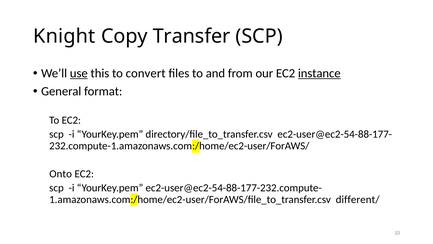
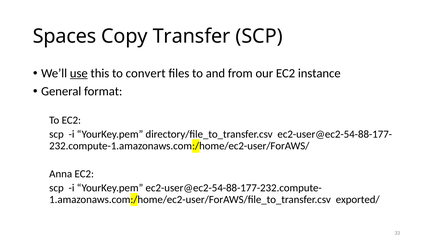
Knight: Knight -> Spaces (65, 36)
instance underline: present -> none (319, 73)
Onto: Onto -> Anna (61, 174)
different/: different/ -> exported/ (358, 199)
